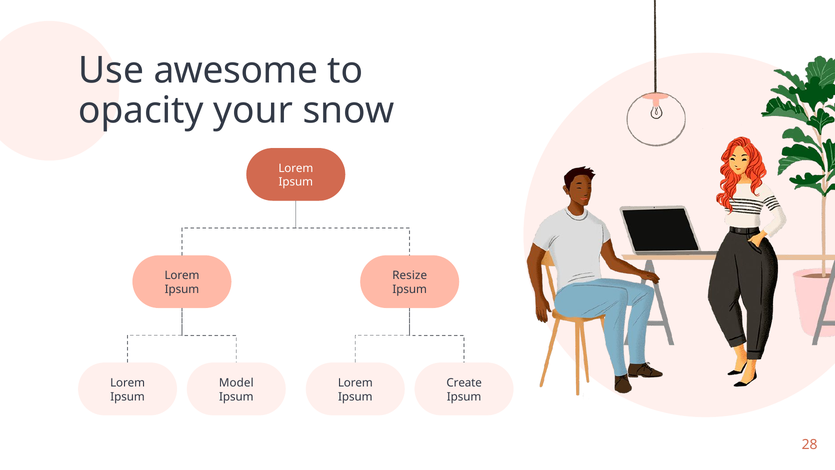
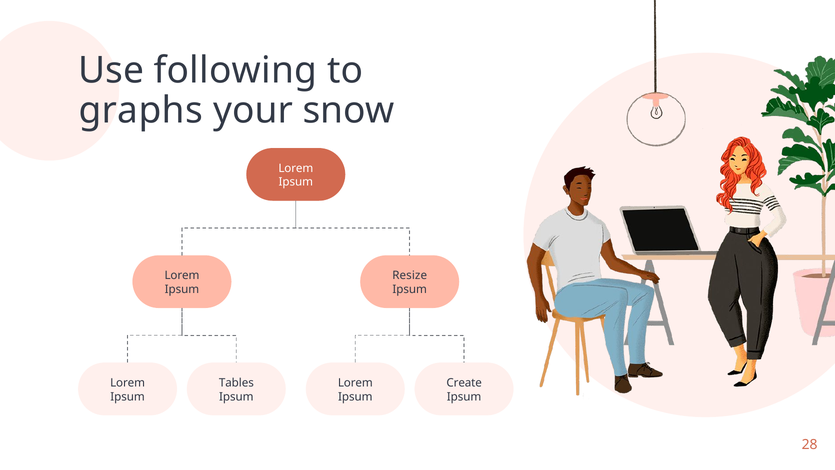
awesome: awesome -> following (235, 70)
opacity: opacity -> graphs (141, 110)
Model: Model -> Tables (236, 383)
